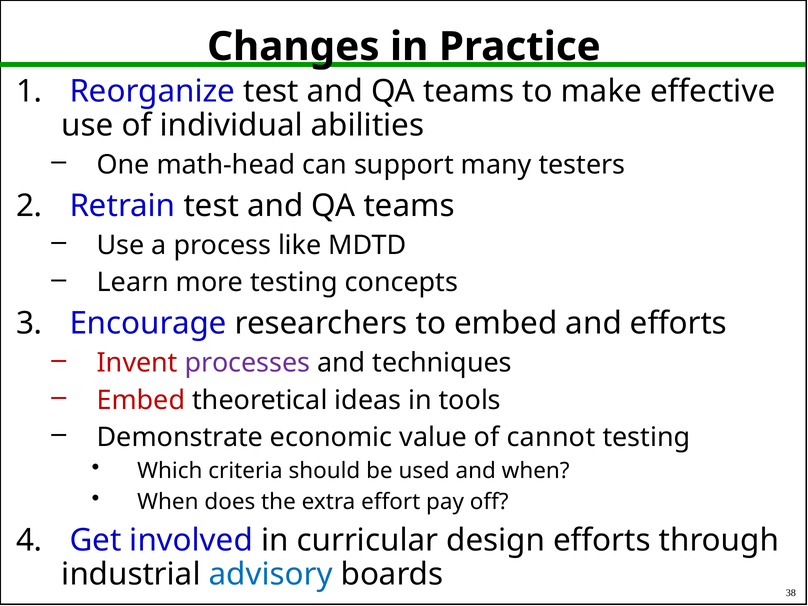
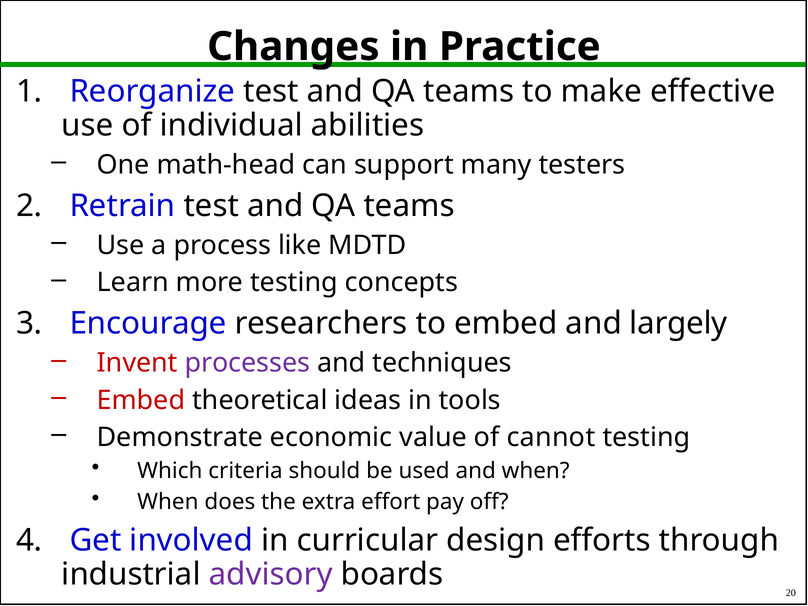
and efforts: efforts -> largely (678, 323)
advisory colour: blue -> purple (271, 574)
38: 38 -> 20 (791, 593)
